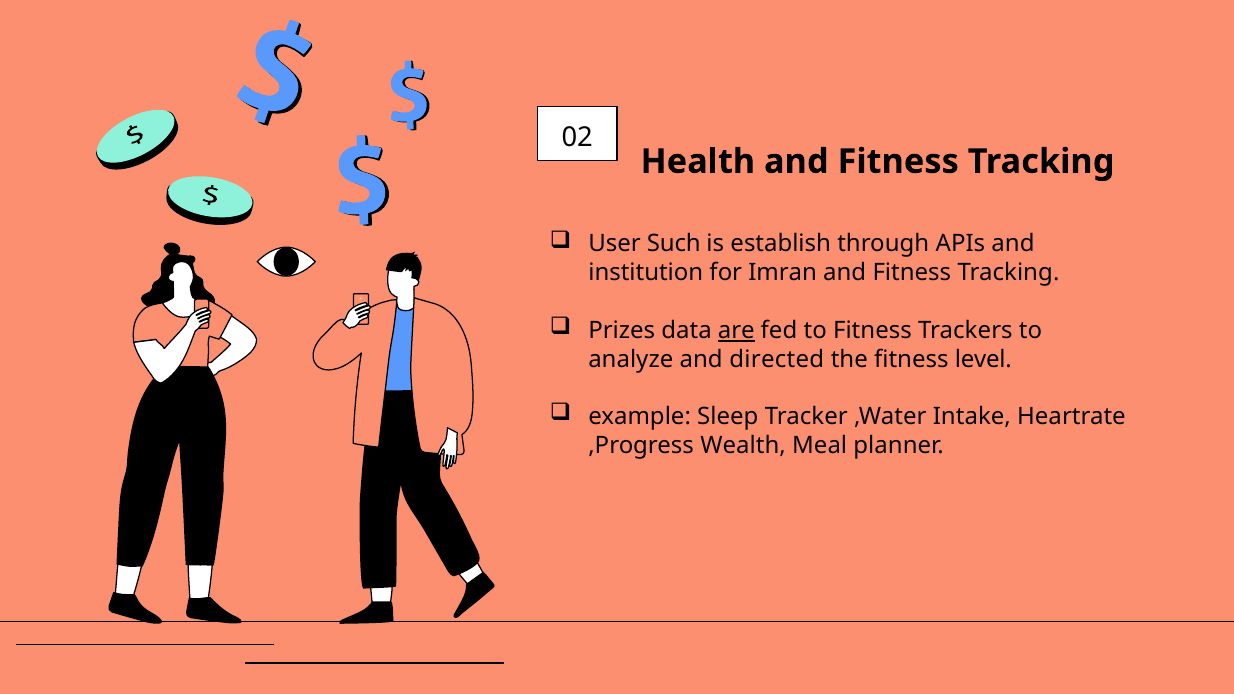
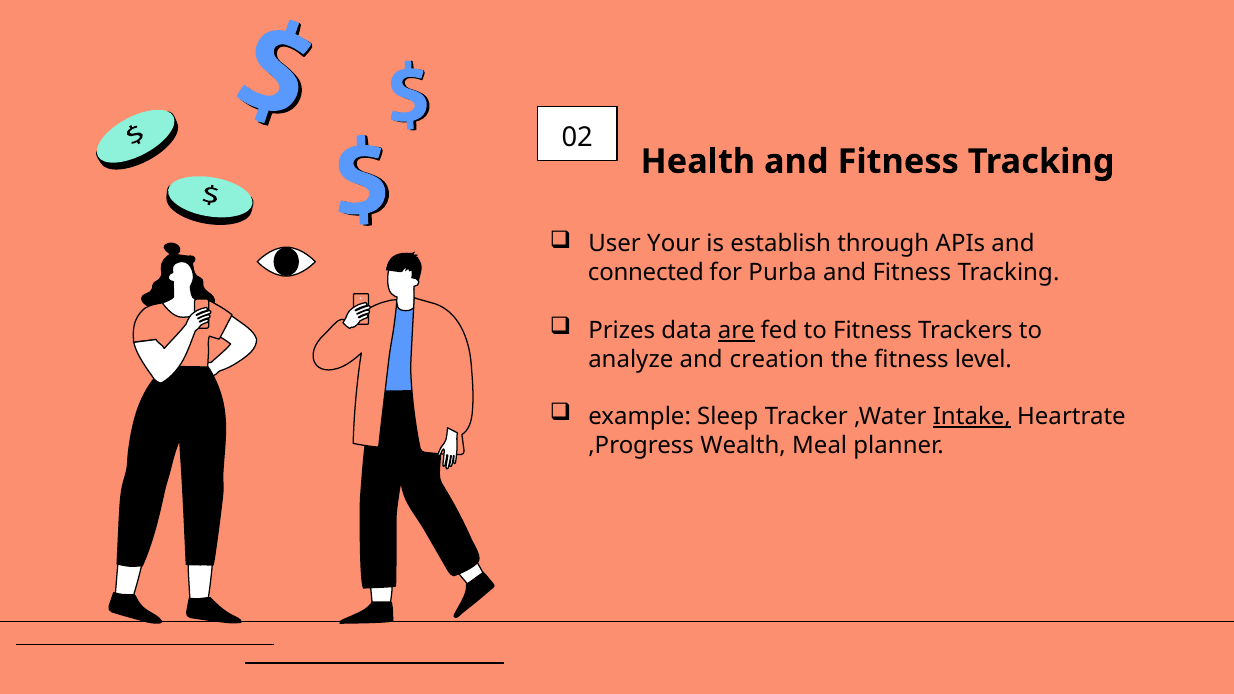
Such: Such -> Your (674, 244)
institution: institution -> connected (646, 273)
Imran: Imran -> Purba (783, 273)
directed: directed -> creation (777, 359)
Intake underline: none -> present (972, 417)
